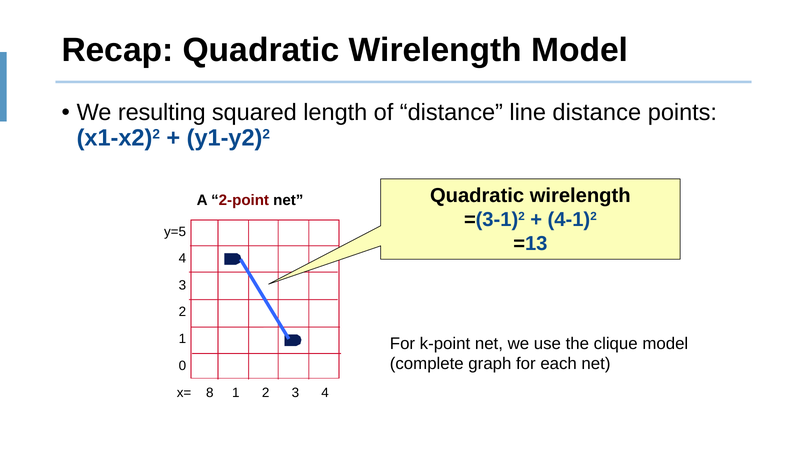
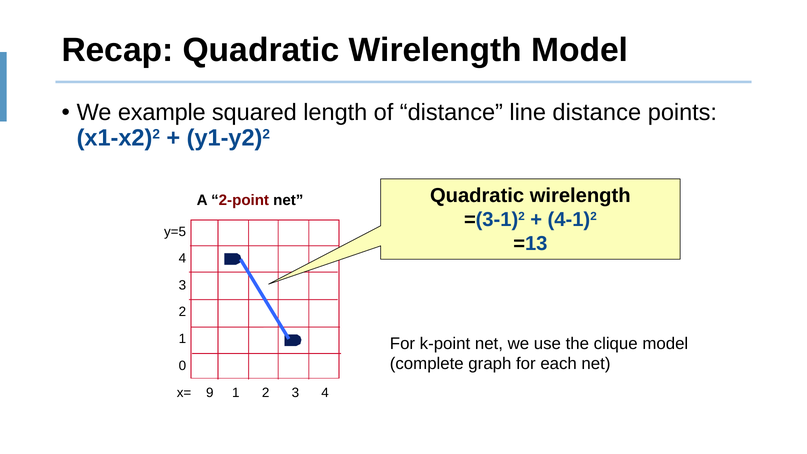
resulting: resulting -> example (162, 113)
8: 8 -> 9 (210, 393)
